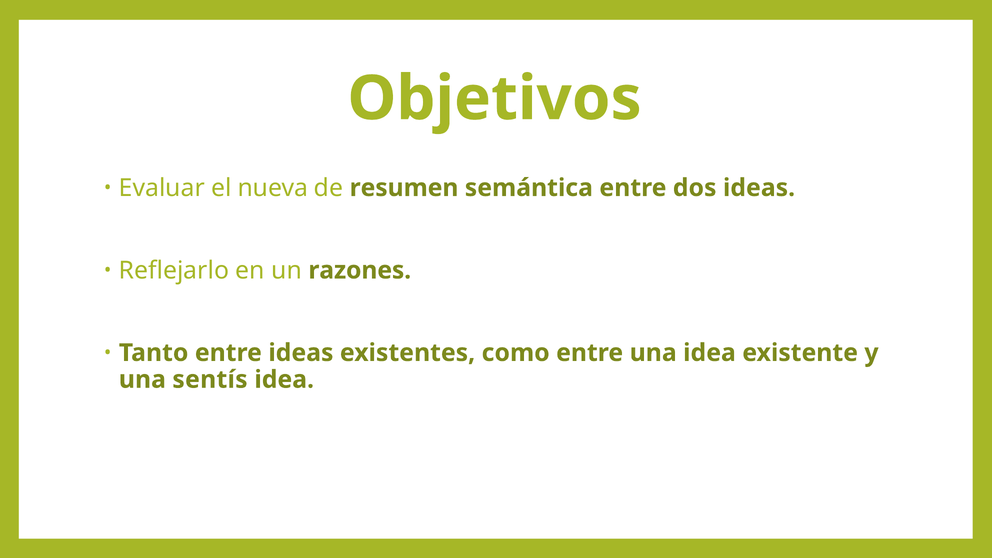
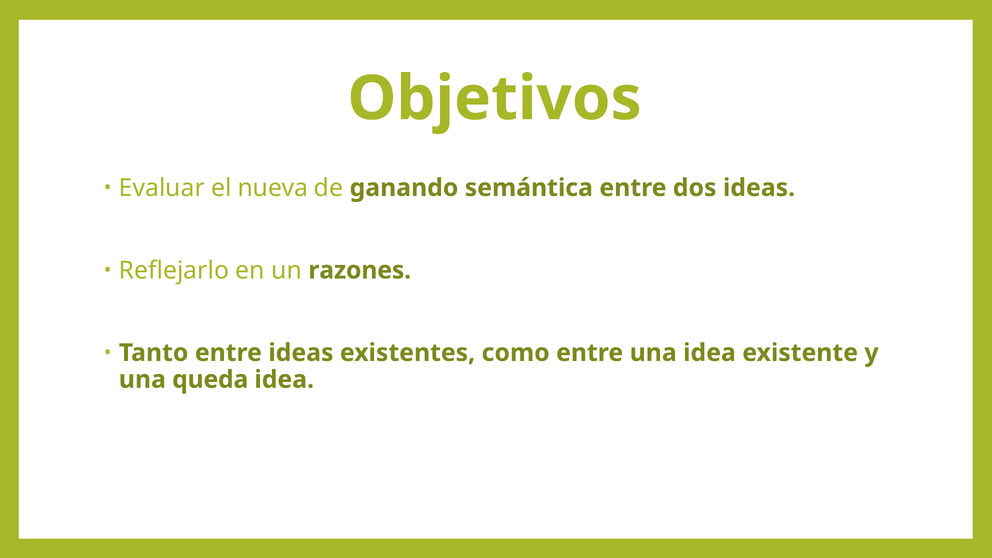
resumen: resumen -> ganando (404, 188)
sentís: sentís -> queda (210, 380)
